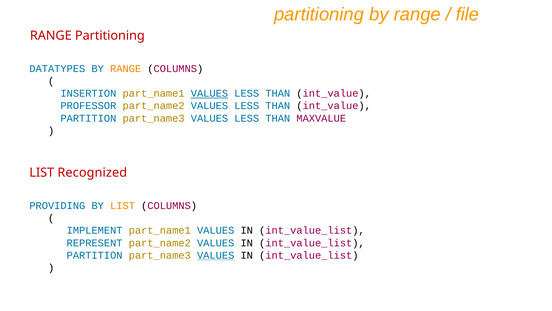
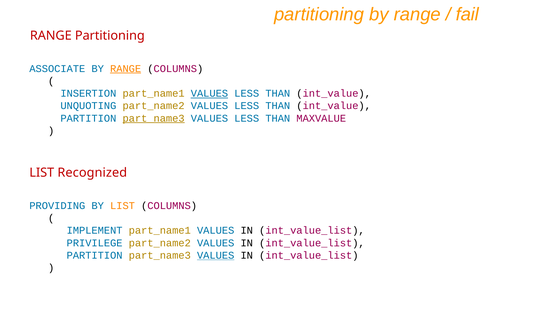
file: file -> fail (467, 14)
DATATYPES: DATATYPES -> ASSOCIATE (57, 68)
RANGE underline: none -> present (126, 68)
PROFESSOR: PROFESSOR -> UNQUOTING (88, 106)
part_name3 underline: none -> present (154, 118)
REPRESENT: REPRESENT -> PRIVILEGE (95, 243)
